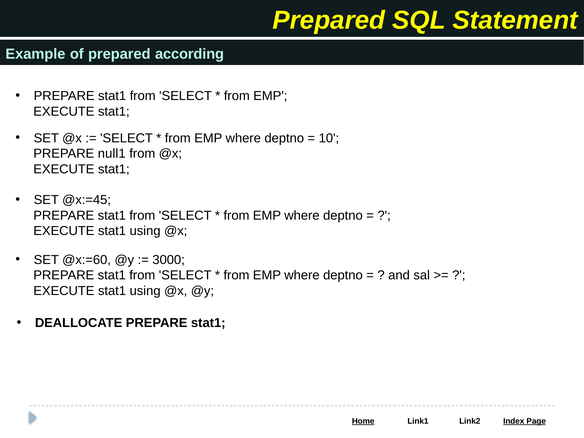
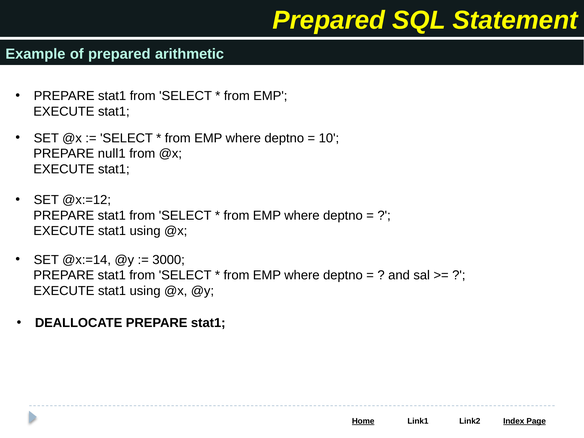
according: according -> arithmetic (189, 54)
@x:=45: @x:=45 -> @x:=12 (87, 200)
@x:=60: @x:=60 -> @x:=14 (87, 260)
